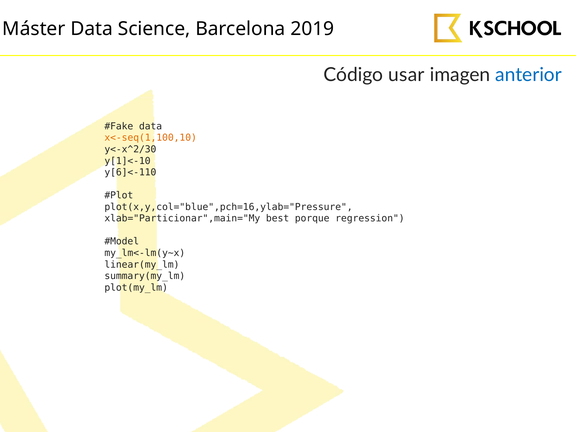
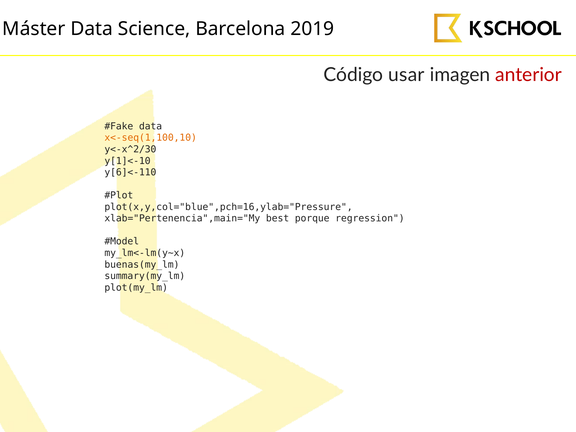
anterior colour: blue -> red (529, 75)
xlab="Particionar",main="My: xlab="Particionar",main="My -> xlab="Pertenencia",main="My (182, 218)
linear(my_lm: linear(my_lm -> buenas(my_lm (142, 265)
